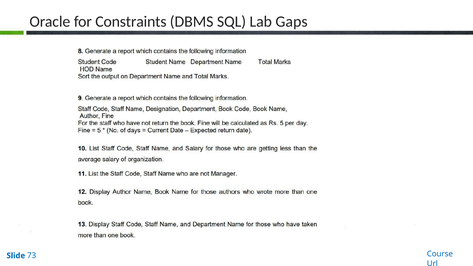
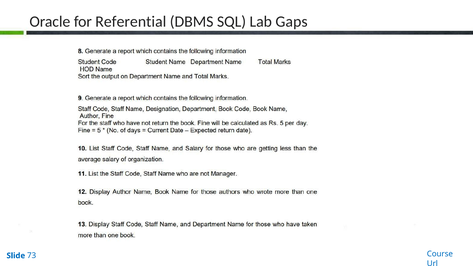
Constraints: Constraints -> Referential (131, 22)
